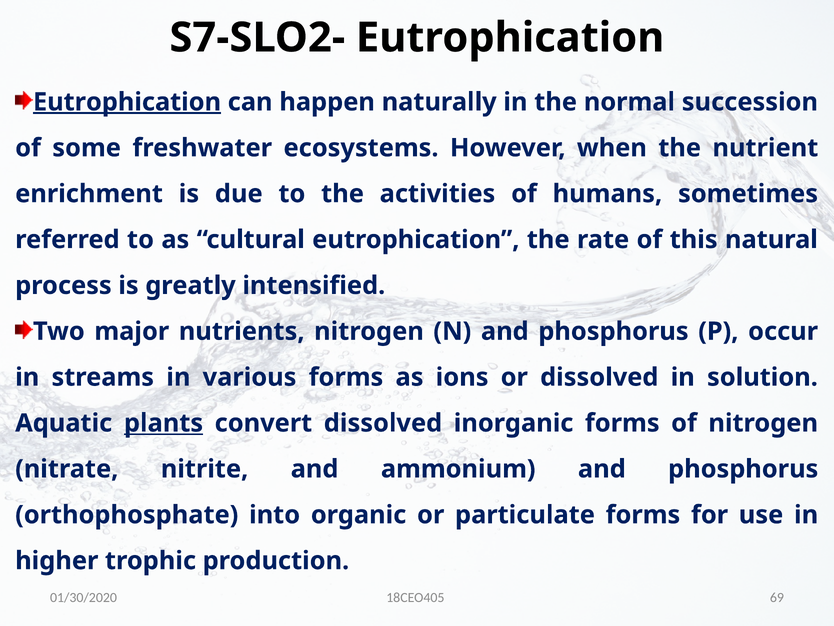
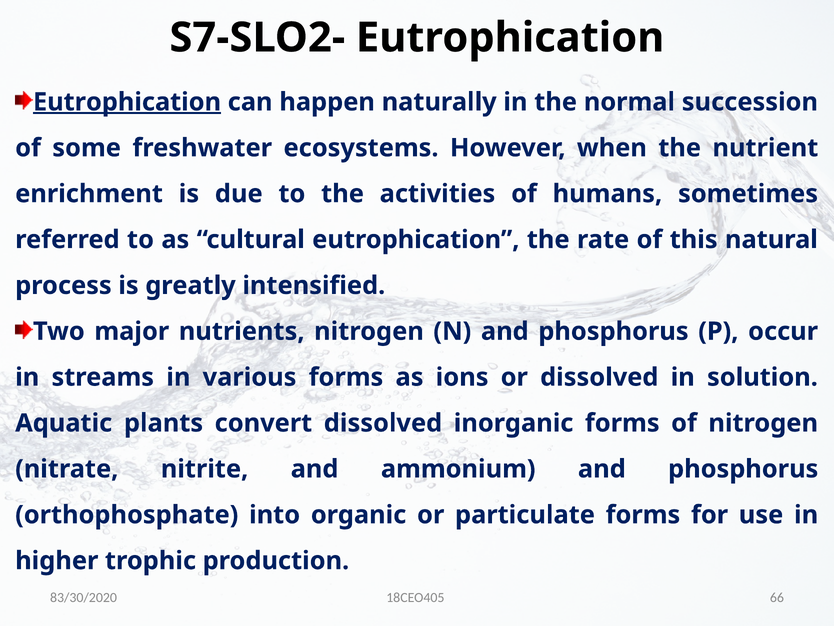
plants underline: present -> none (164, 423)
69: 69 -> 66 (777, 597)
01/30/2020: 01/30/2020 -> 83/30/2020 (84, 597)
